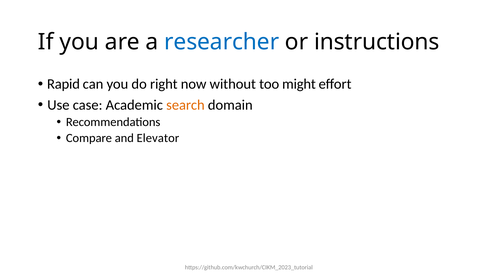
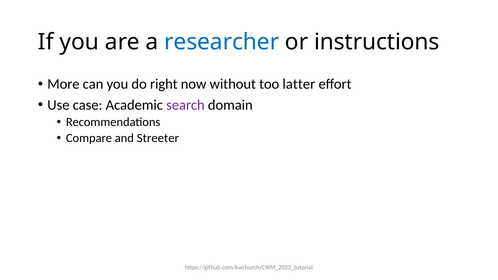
Rapid: Rapid -> More (63, 84)
might: might -> latter (299, 84)
search colour: orange -> purple (185, 105)
Elevator: Elevator -> Streeter (158, 138)
